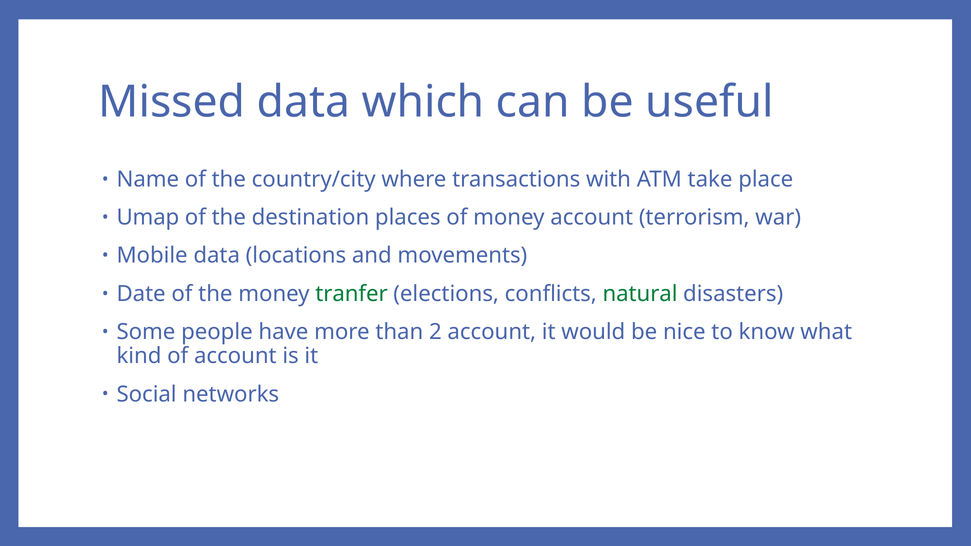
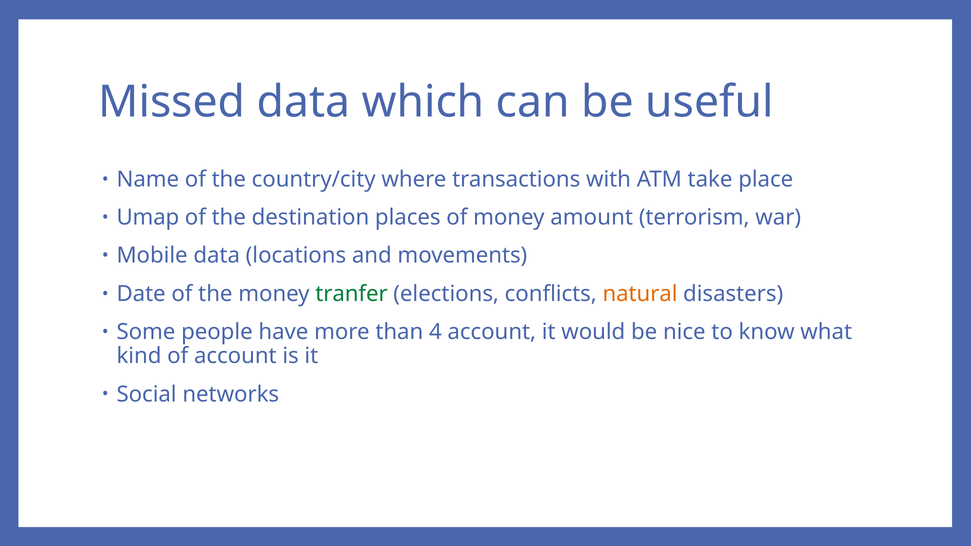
money account: account -> amount (592, 218)
natural colour: green -> orange (640, 294)
2: 2 -> 4 (435, 332)
